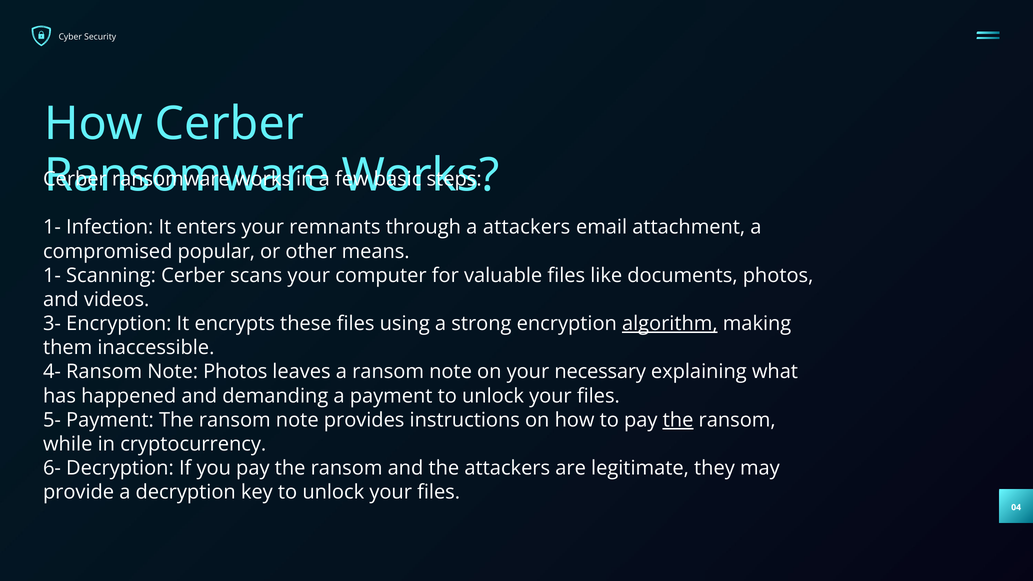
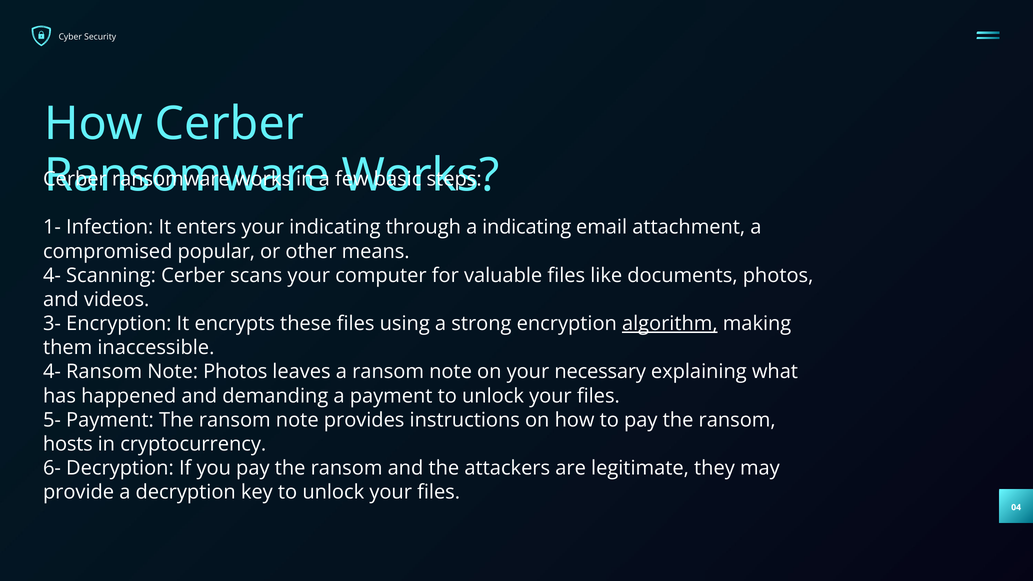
your remnants: remnants -> indicating (335, 227)
a attackers: attackers -> indicating (527, 227)
1-: 1- -> 4- (52, 276)
the underline: present -> none (678, 420)
while: while -> hosts (68, 444)
